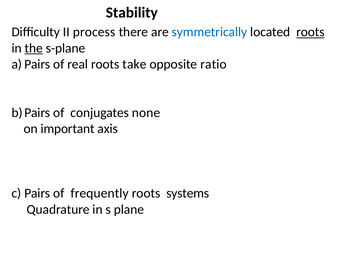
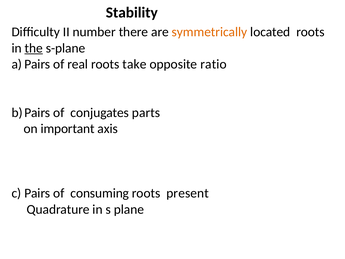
process: process -> number (94, 32)
symmetrically colour: blue -> orange (209, 32)
roots underline: present -> none (310, 32)
none: none -> parts (146, 113)
frequently: frequently -> consuming (100, 193)
systems: systems -> present (188, 193)
